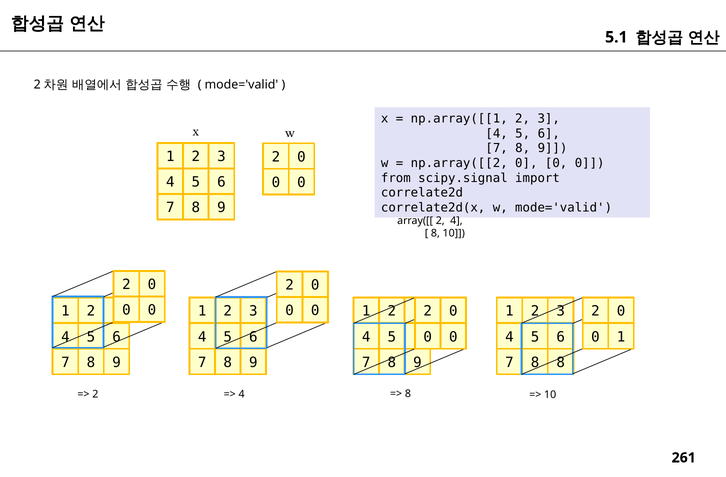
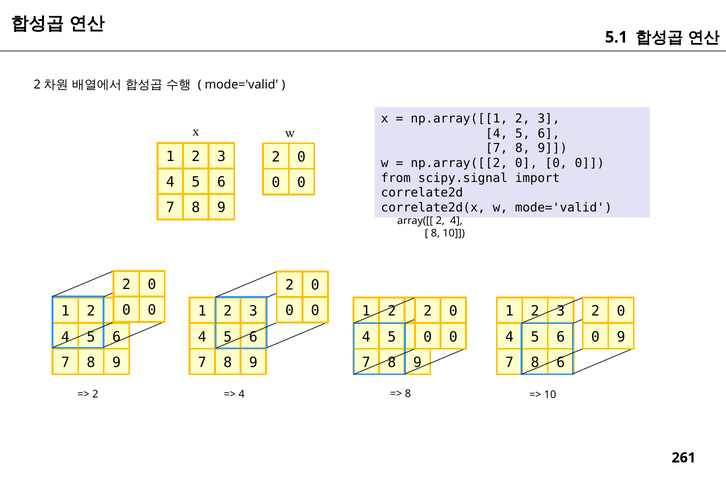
1: 1 -> 9 (621, 337)
8 8: 8 -> 6 (561, 362)
